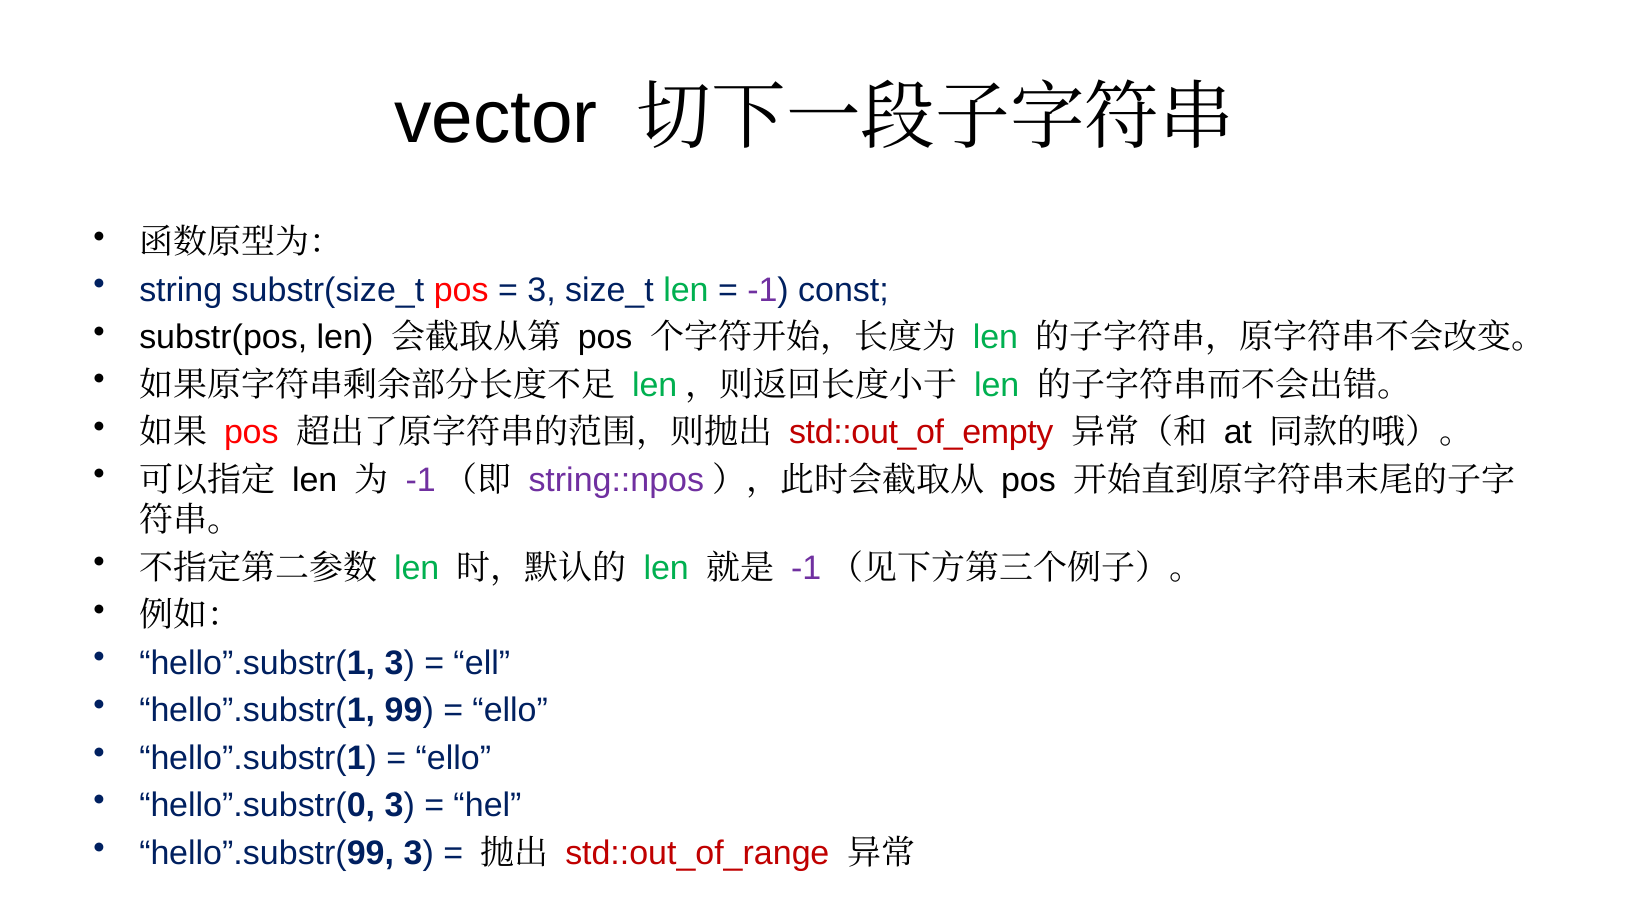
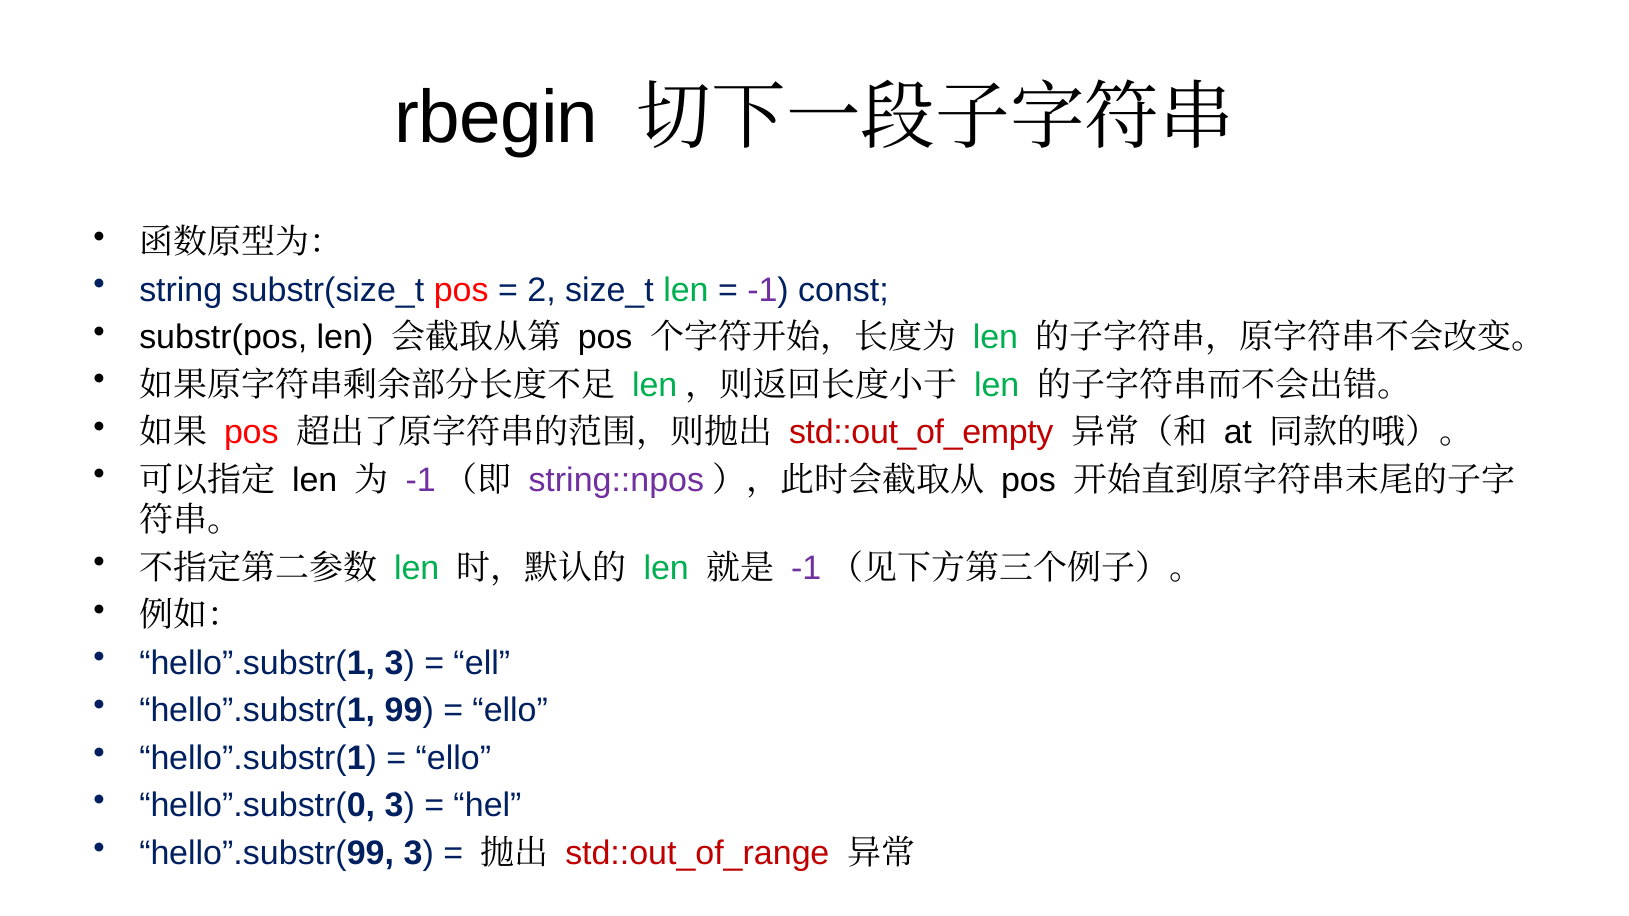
vector: vector -> rbegin (496, 118)
3: 3 -> 2 (542, 290)
